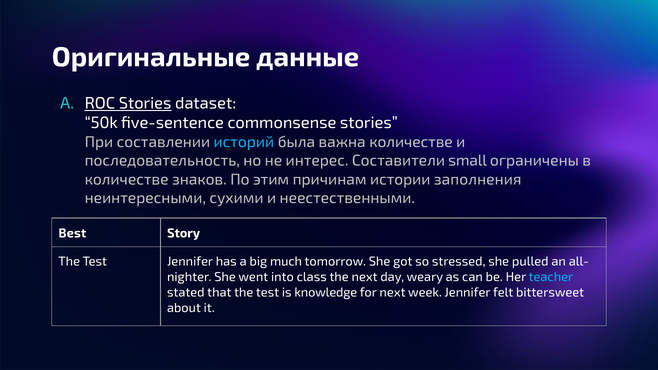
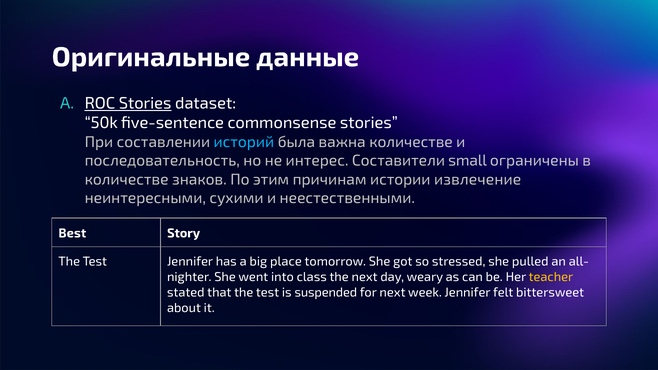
заполнения: заполнения -> извлечение (478, 180)
much: much -> place (286, 262)
teacher colour: light blue -> yellow (551, 277)
knowledge: knowledge -> suspended (326, 293)
